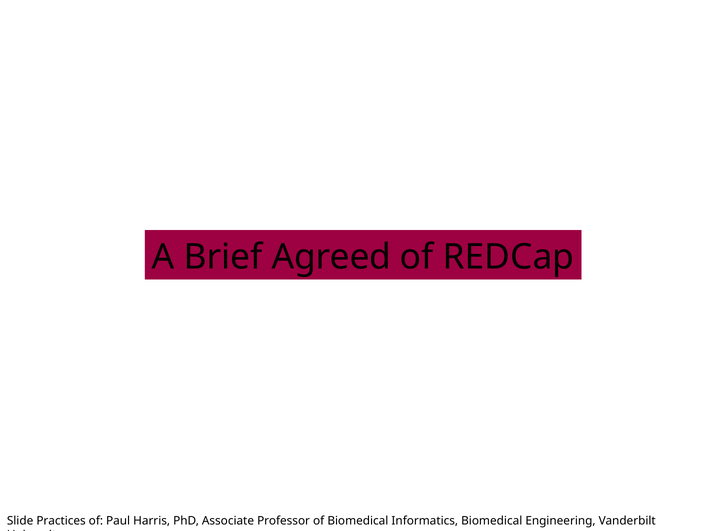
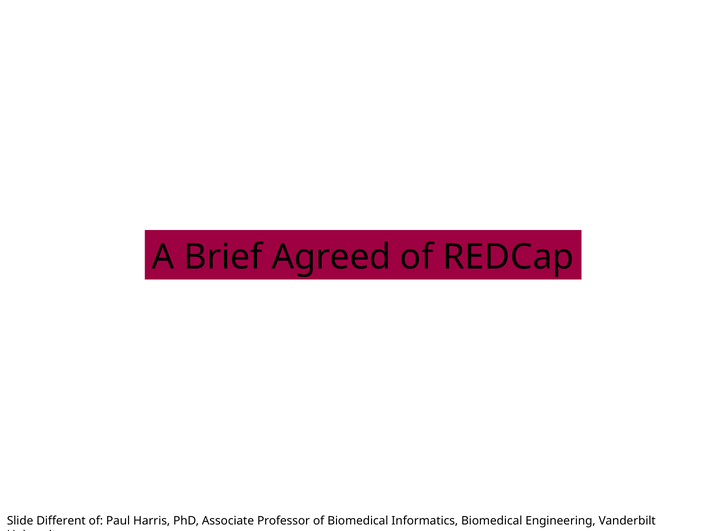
Practices: Practices -> Different (61, 521)
